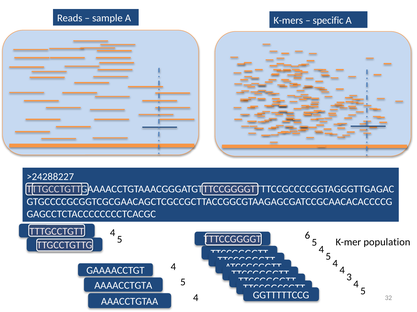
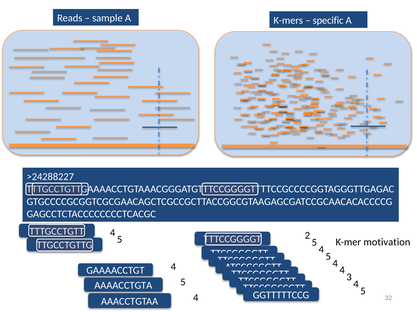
6: 6 -> 2 (307, 236)
population: population -> motivation (387, 243)
